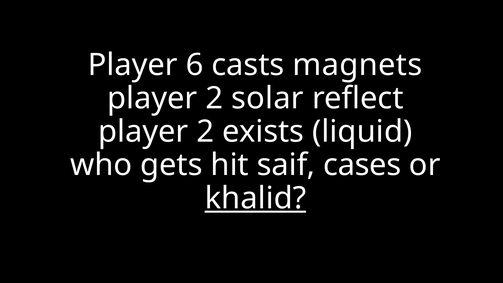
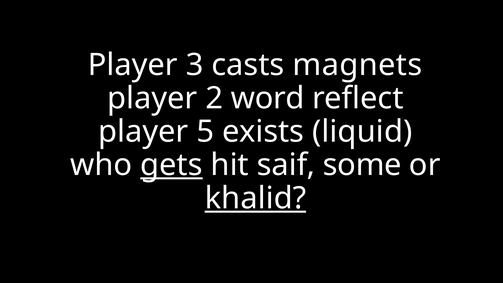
6: 6 -> 3 (195, 65)
solar: solar -> word (268, 98)
2: 2 -> 5 (205, 132)
gets underline: none -> present (171, 165)
cases: cases -> some (362, 165)
